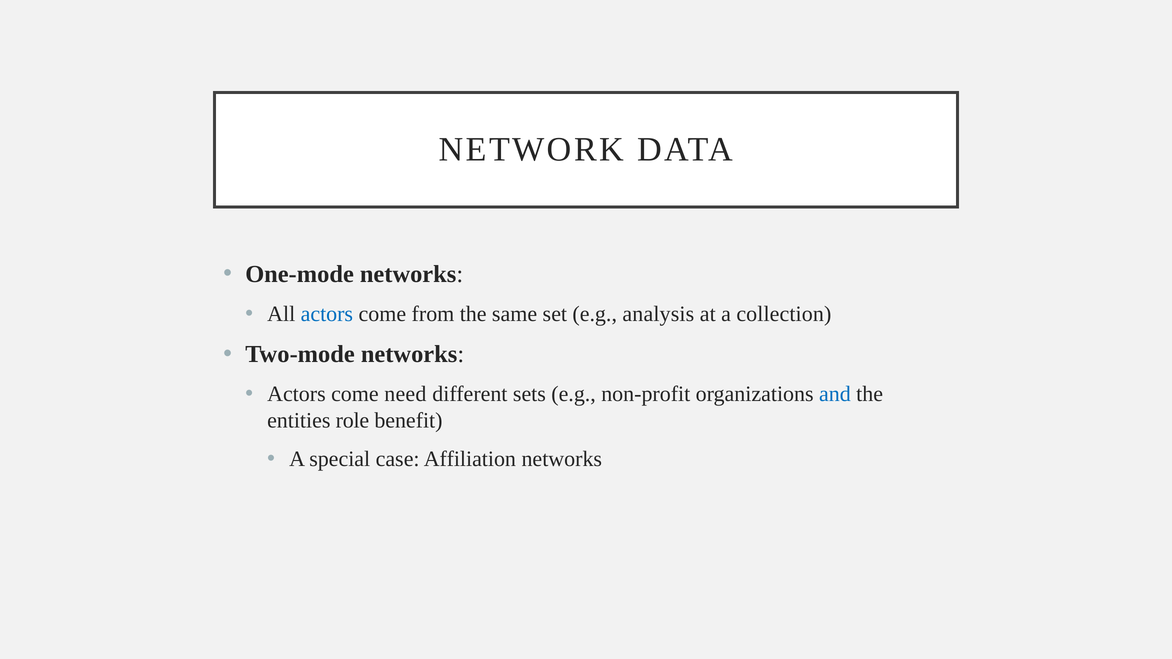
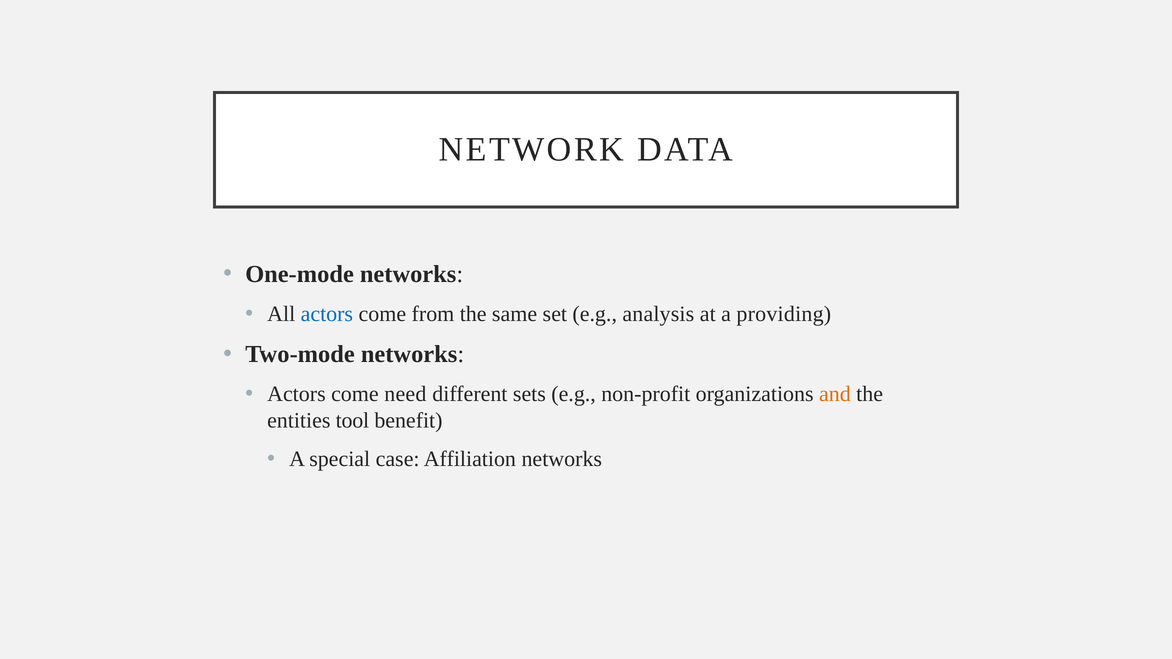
collection: collection -> providing (784, 314)
and colour: blue -> orange (835, 394)
role: role -> tool (352, 421)
